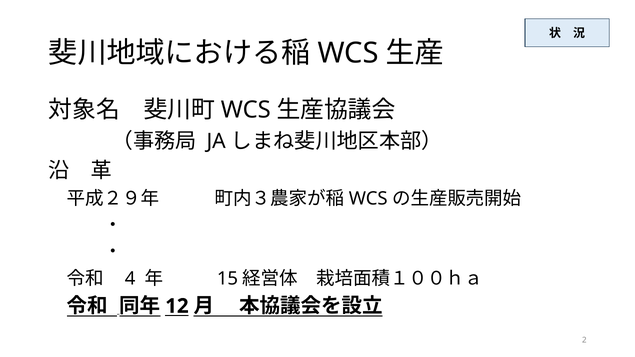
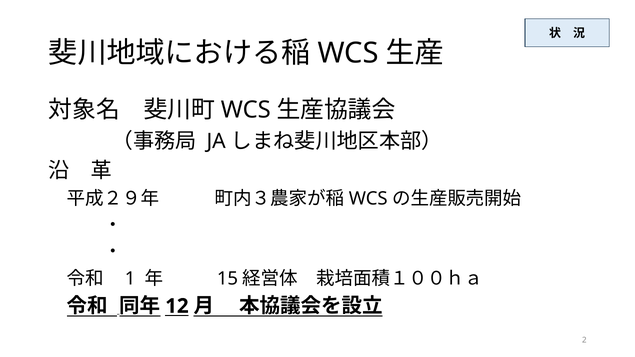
4: 4 -> 1 (130, 279)
